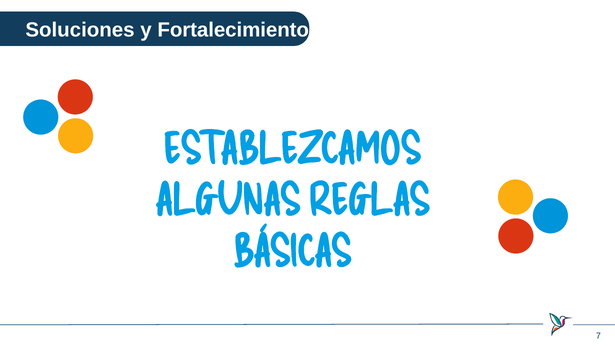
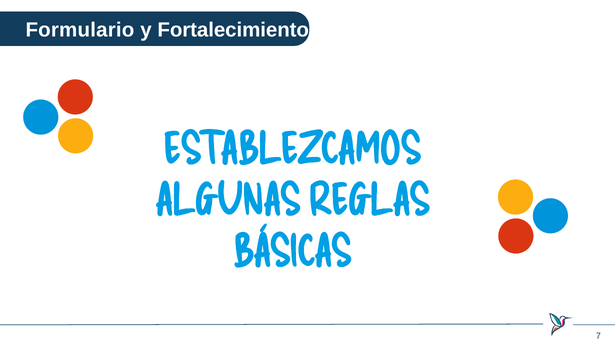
Soluciones: Soluciones -> Formulario (80, 30)
